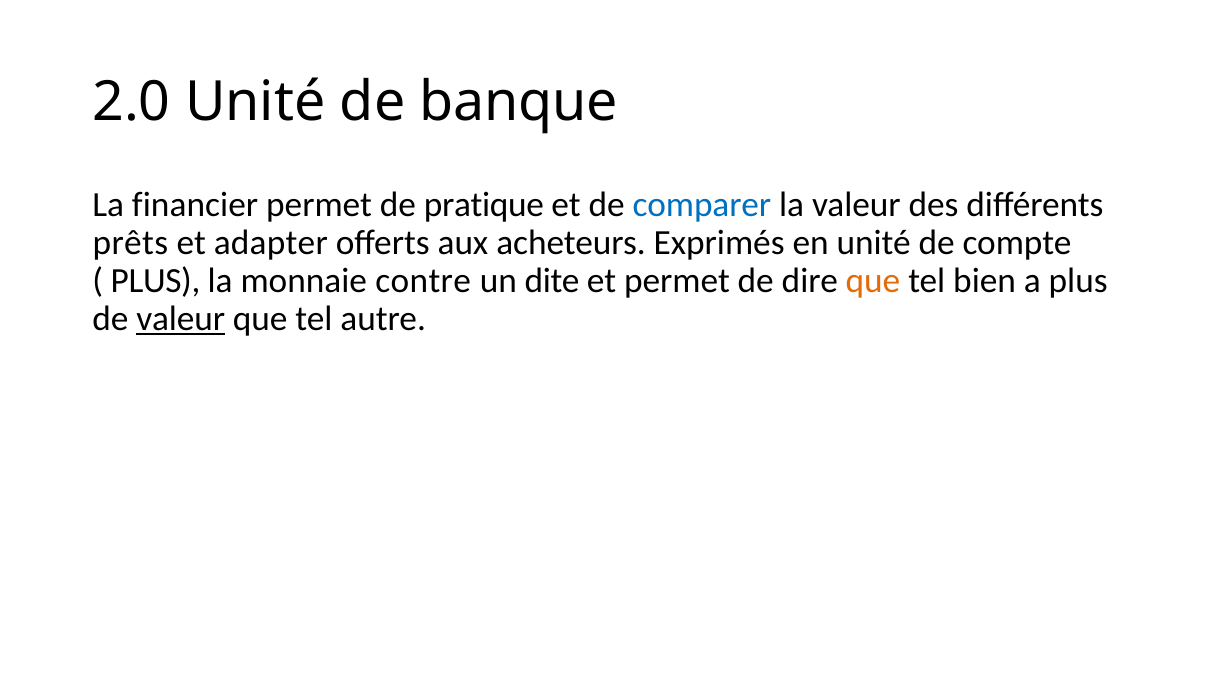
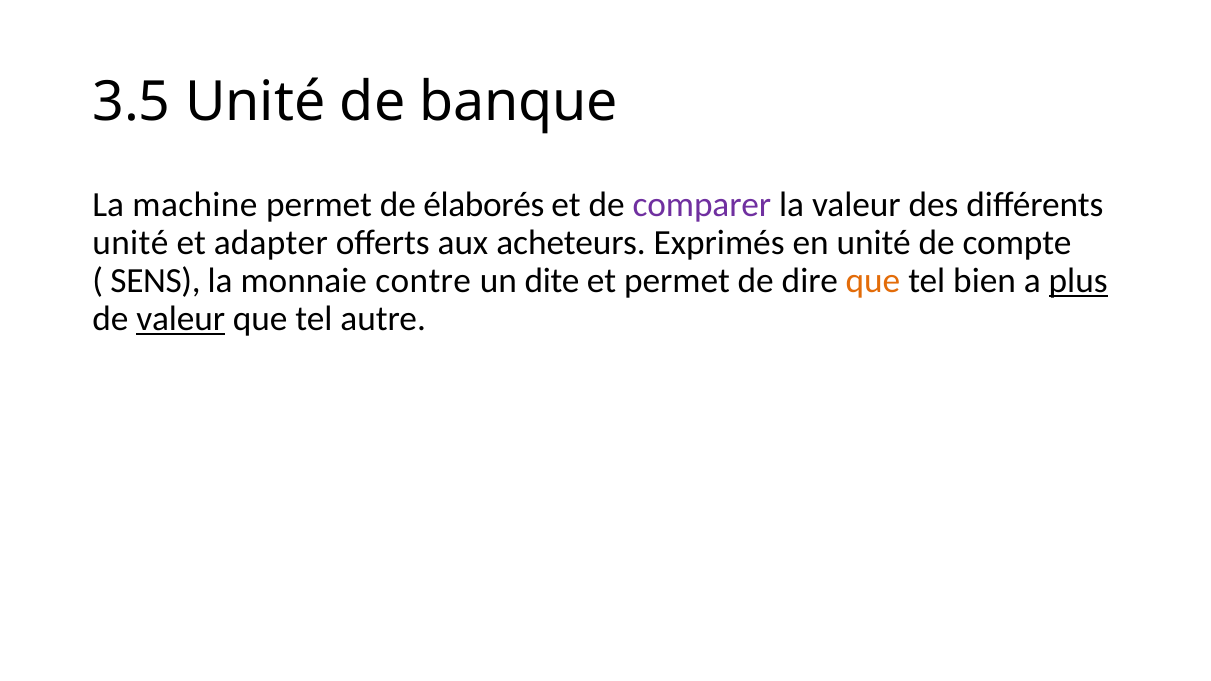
2.0: 2.0 -> 3.5 (131, 102)
financier: financier -> machine (195, 205)
pratique: pratique -> élaborés (484, 205)
comparer colour: blue -> purple (702, 205)
prêts: prêts -> unité (130, 243)
PLUS: PLUS -> SENS (156, 281)
plus underline: none -> present (1078, 281)
